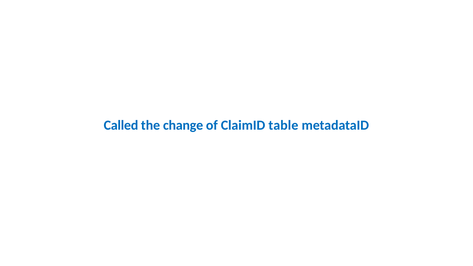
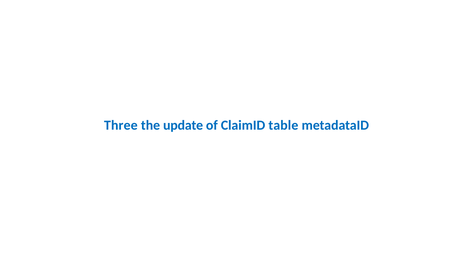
Called: Called -> Three (121, 125)
change: change -> update (183, 125)
